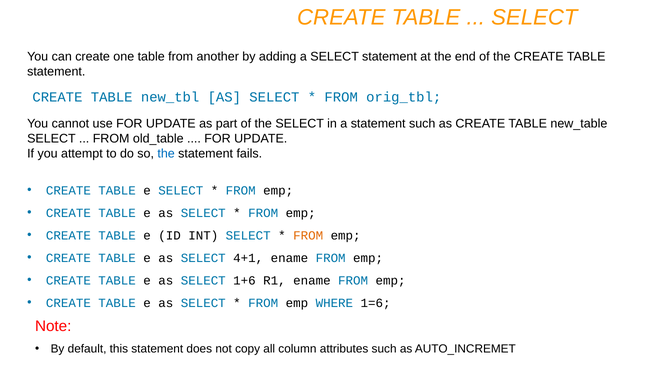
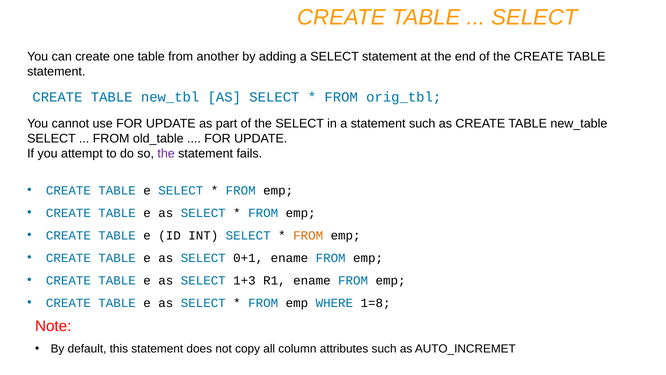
the colour: blue -> purple (166, 153)
4+1: 4+1 -> 0+1 (248, 258)
1+6: 1+6 -> 1+3 (244, 280)
1=6: 1=6 -> 1=8 (376, 303)
